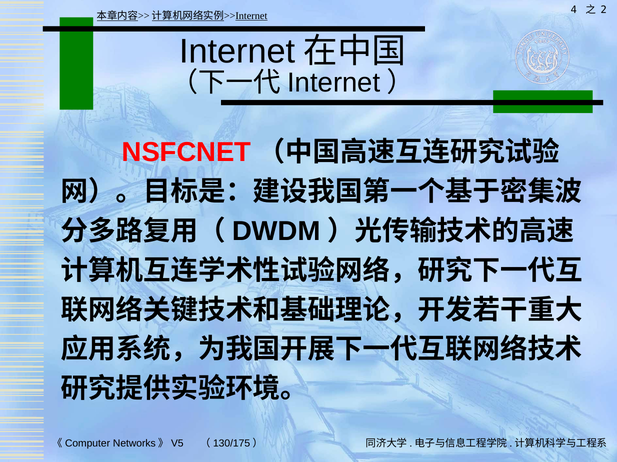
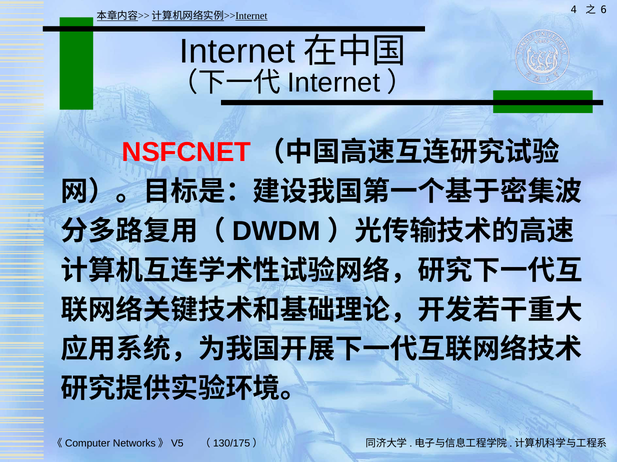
2: 2 -> 6 (604, 10)
